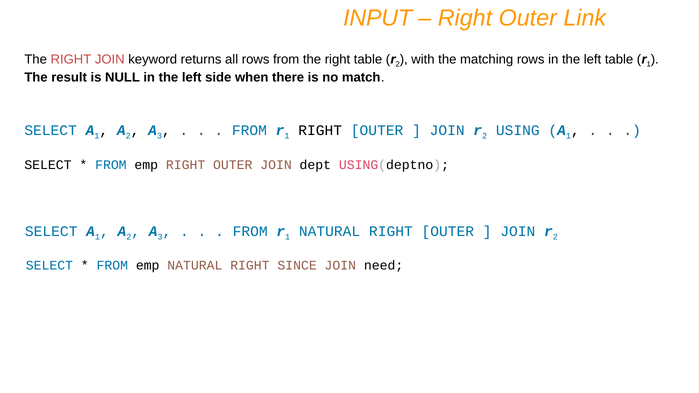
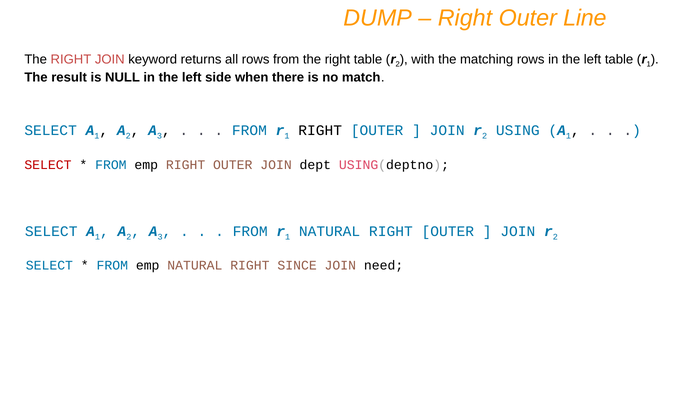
INPUT: INPUT -> DUMP (378, 18)
Link: Link -> Line (585, 18)
SELECT colour: black -> red (48, 165)
